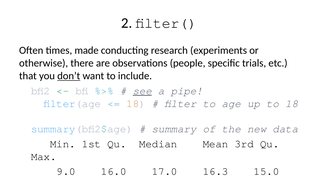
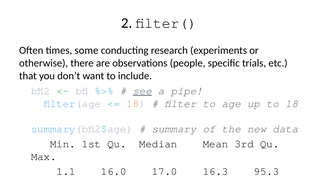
made: made -> some (86, 50)
don’t underline: present -> none (69, 76)
9.0: 9.0 -> 1.1 (66, 171)
15.0: 15.0 -> 95.3 (266, 171)
